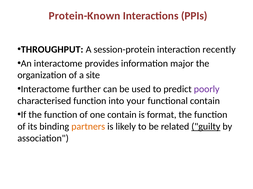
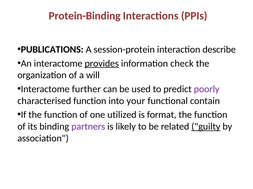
Protein-Known: Protein-Known -> Protein-Binding (85, 16)
THROUGHPUT: THROUGHPUT -> PUBLICATIONS (52, 50)
recently: recently -> describe (219, 50)
provides underline: none -> present (102, 64)
major: major -> check (182, 64)
site: site -> will (93, 75)
one contain: contain -> utilized (122, 115)
partners colour: orange -> purple (88, 127)
